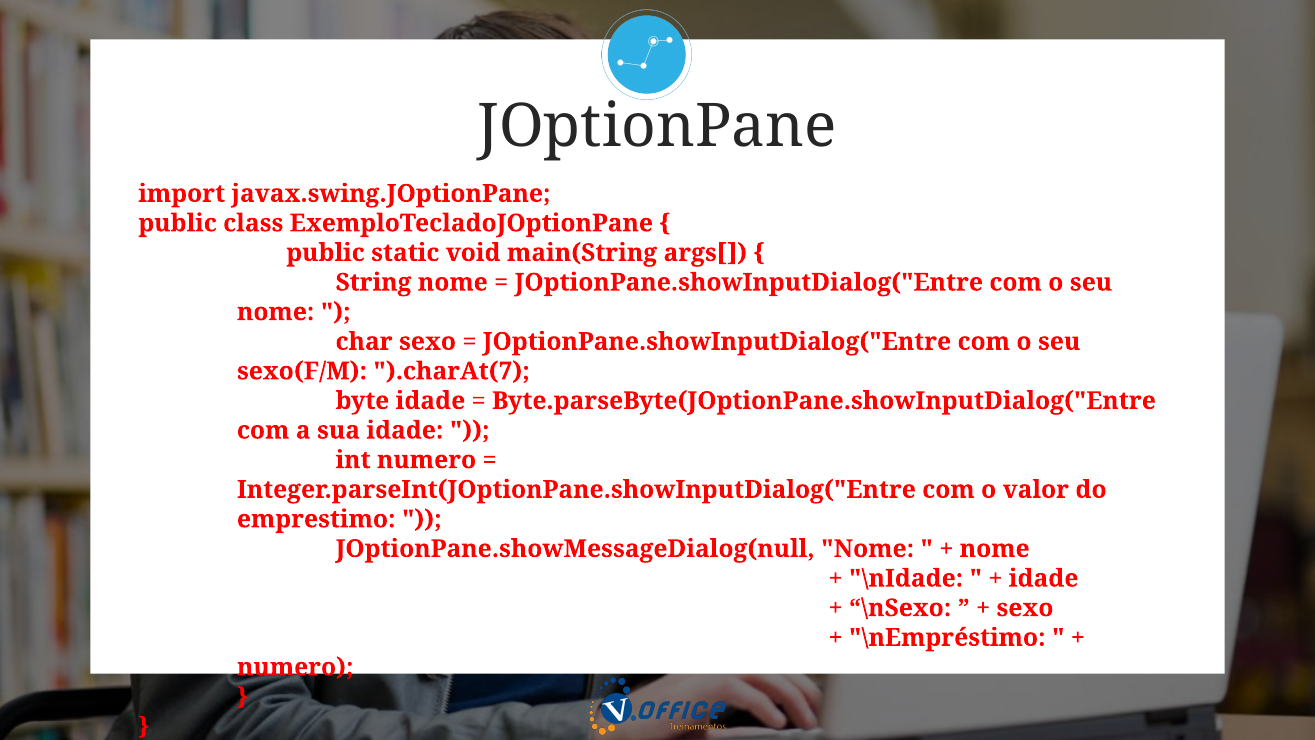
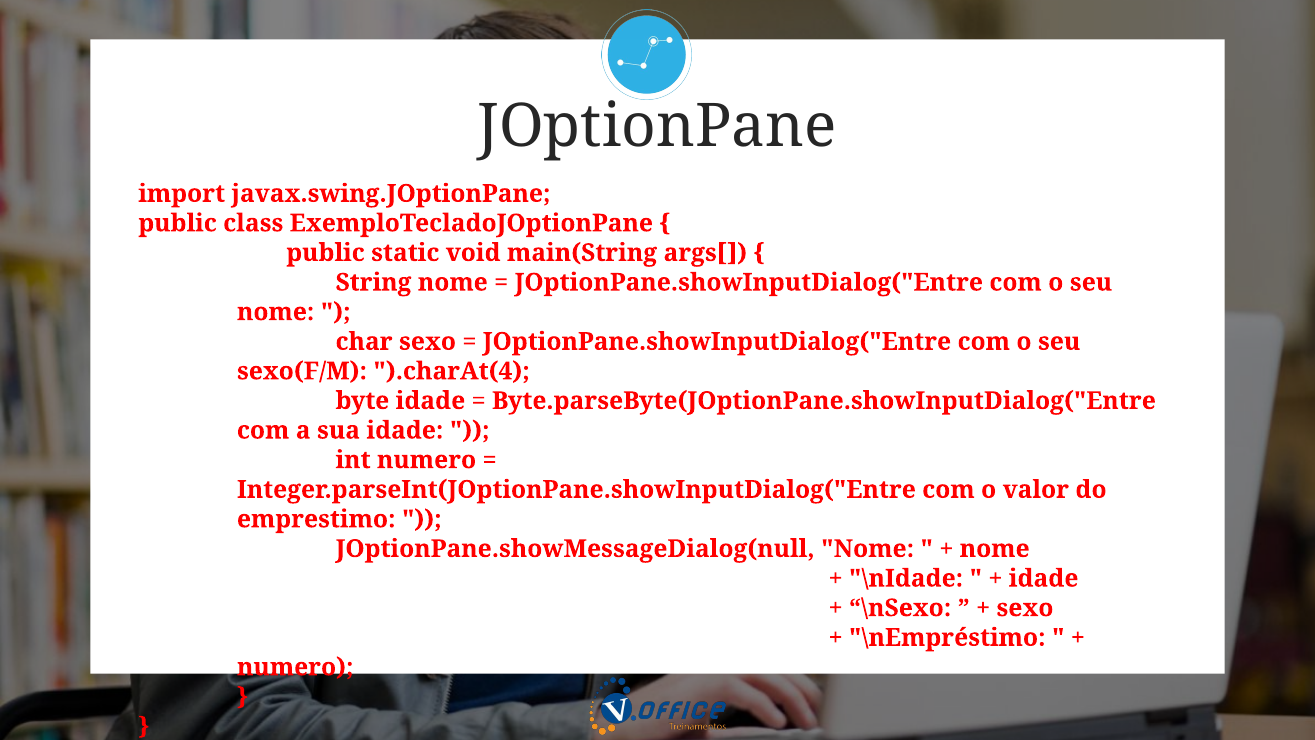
).charAt(7: ).charAt(7 -> ).charAt(4 (452, 371)
